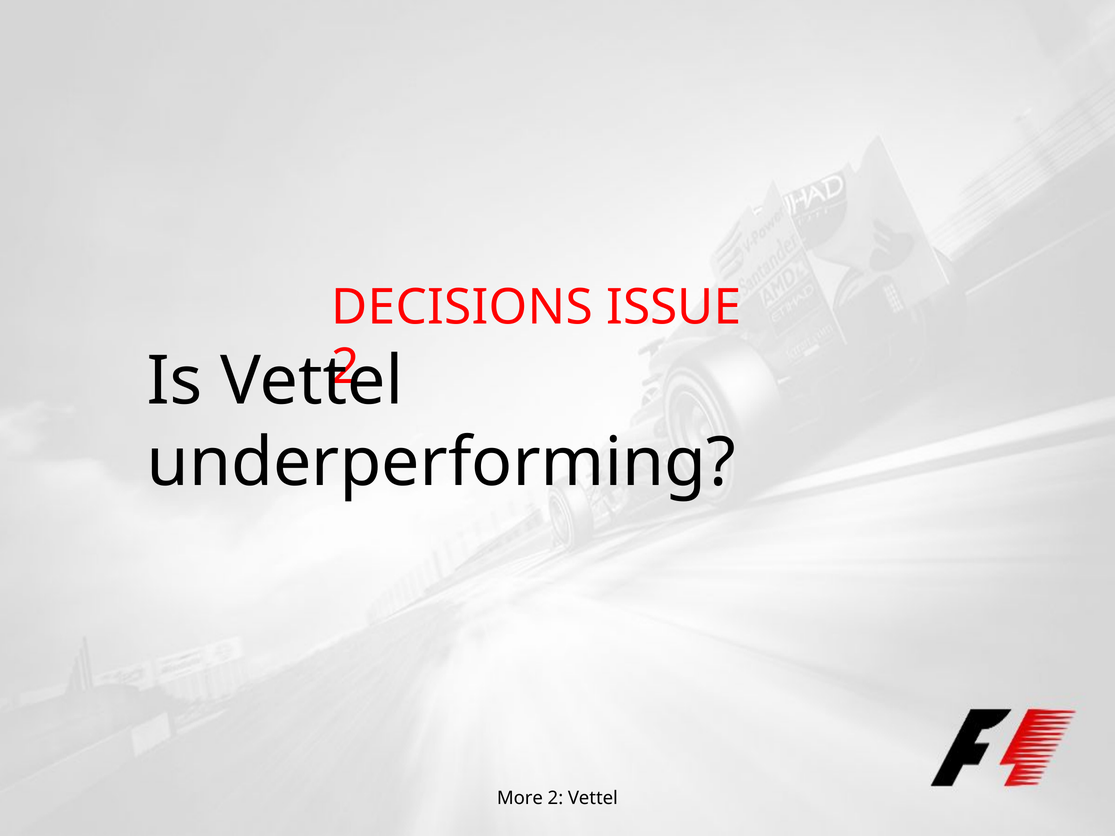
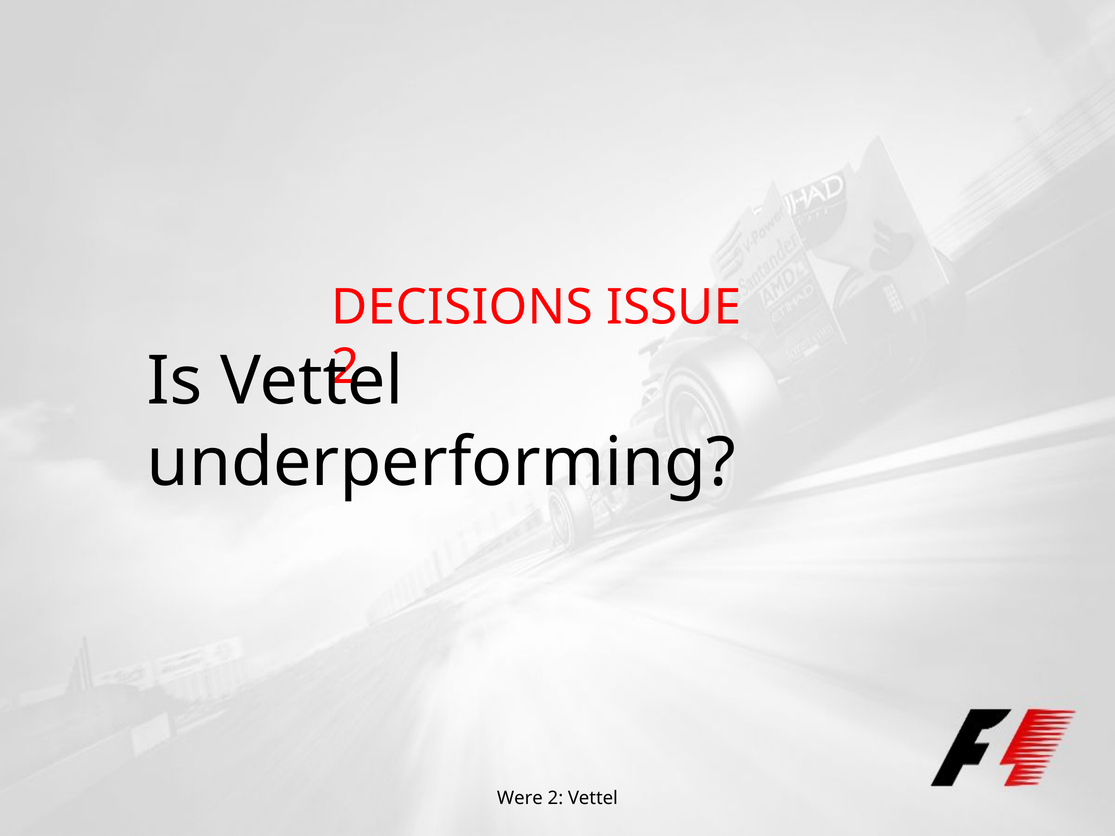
More: More -> Were (520, 799)
